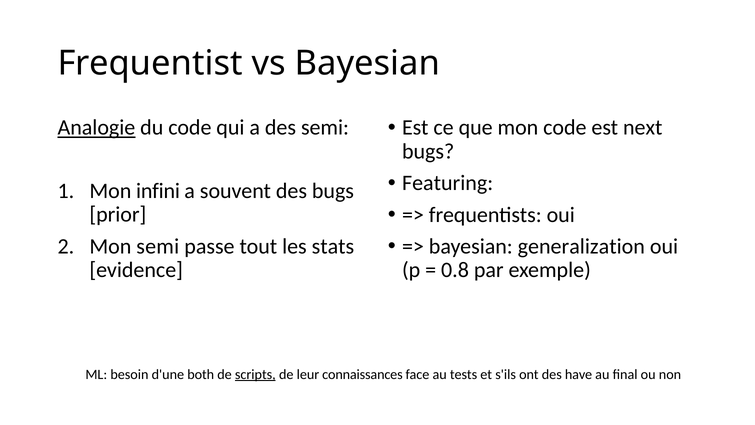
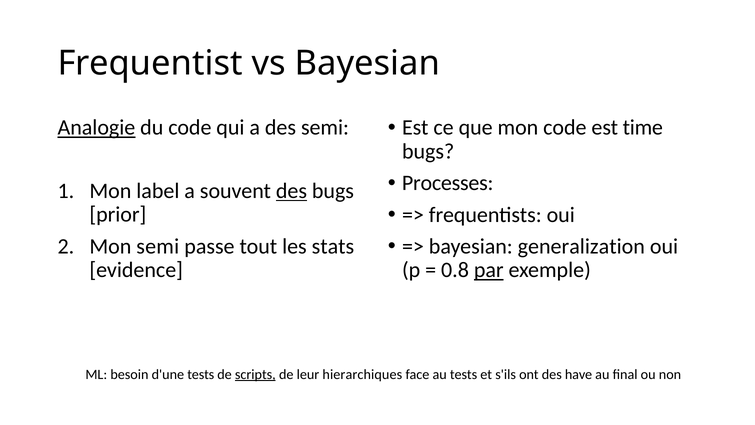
next: next -> time (643, 128)
Featuring: Featuring -> Processes (448, 183)
infini: infini -> label (158, 191)
des underline: none -> present (291, 191)
par underline: none -> present (489, 270)
d'une both: both -> tests (201, 374)
connaissances: connaissances -> hierarchiques (362, 374)
